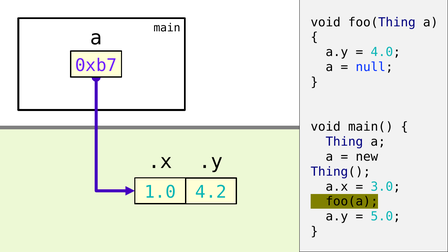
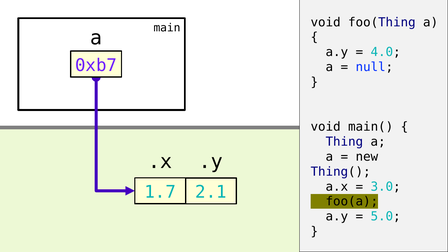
1.0: 1.0 -> 1.7 (160, 192)
4.2: 4.2 -> 2.1 (211, 192)
